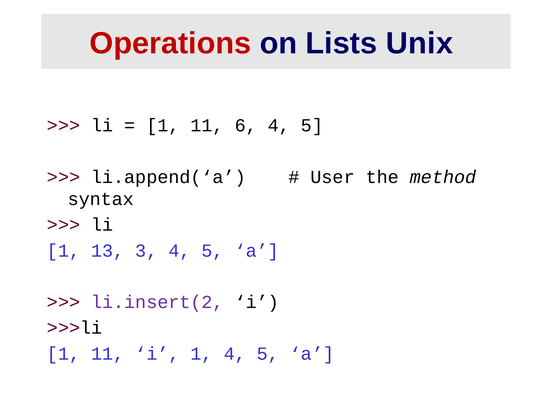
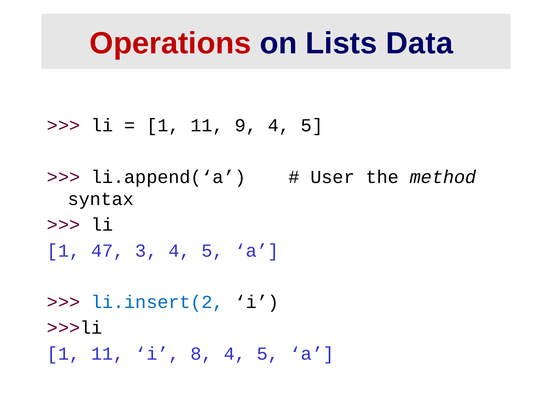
Unix: Unix -> Data (419, 44)
6: 6 -> 9 (246, 126)
13: 13 -> 47 (108, 251)
li.insert(2 colour: purple -> blue (157, 302)
i 1: 1 -> 8 (202, 354)
